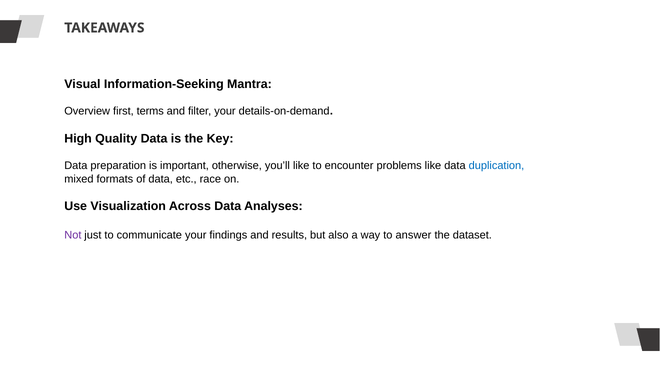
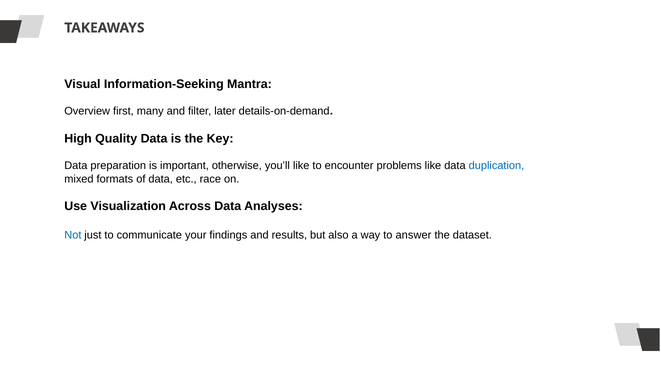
terms: terms -> many (150, 111)
filter your: your -> later (225, 111)
Not colour: purple -> blue (73, 235)
